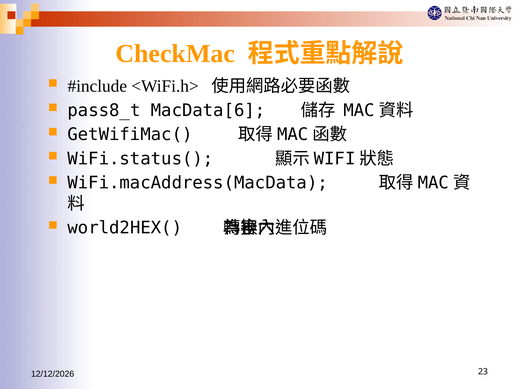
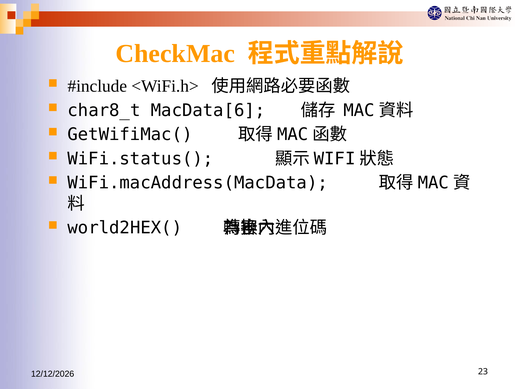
pass8_t: pass8_t -> char8_t (104, 110)
